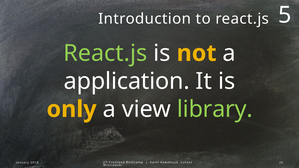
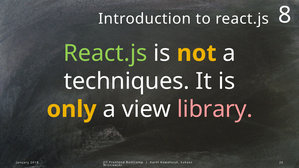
5: 5 -> 8 (285, 15)
application: application -> techniques (127, 81)
library colour: light green -> pink (215, 109)
